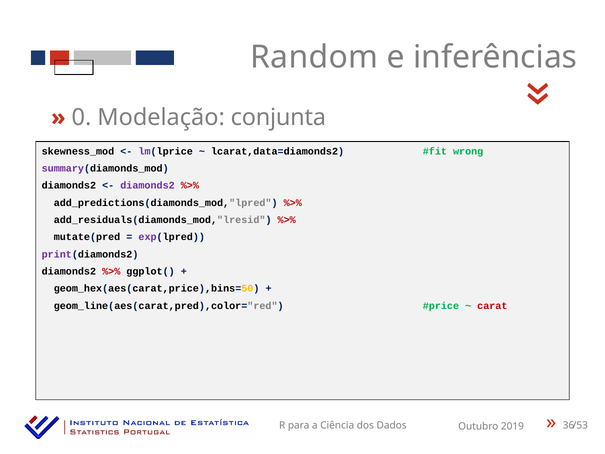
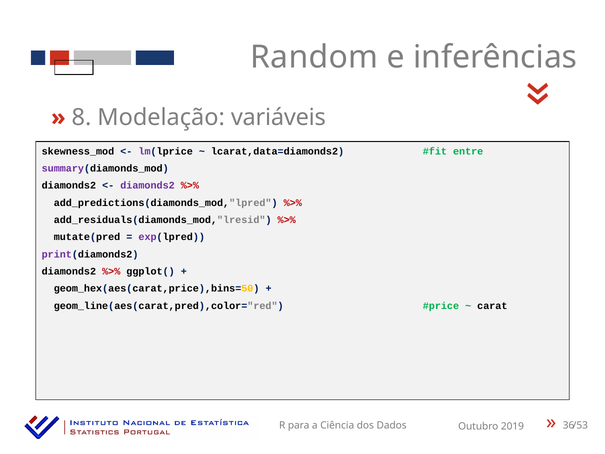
0: 0 -> 8 (81, 117)
conjunta: conjunta -> variáveis (278, 117)
wrong: wrong -> entre (468, 151)
carat colour: red -> black (492, 306)
